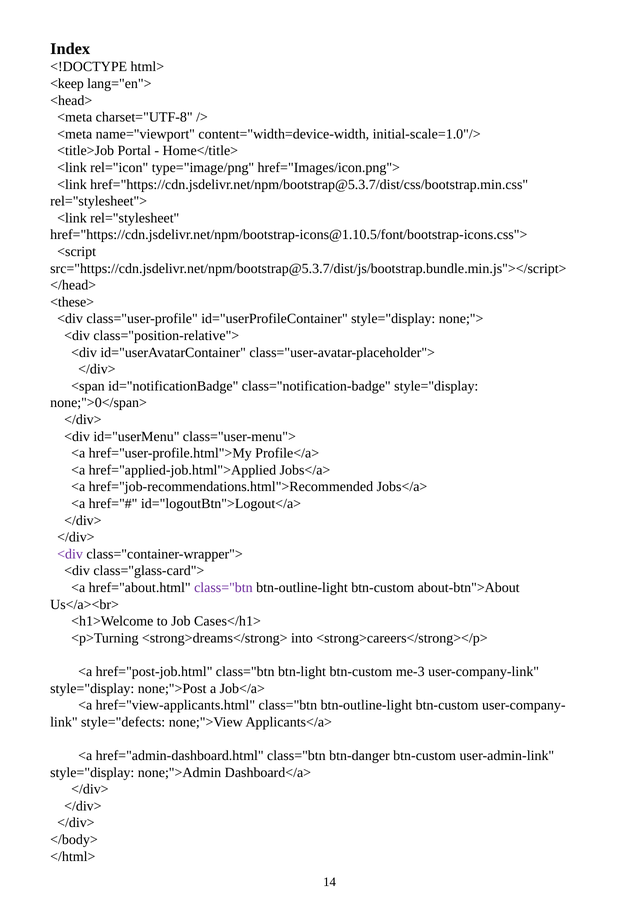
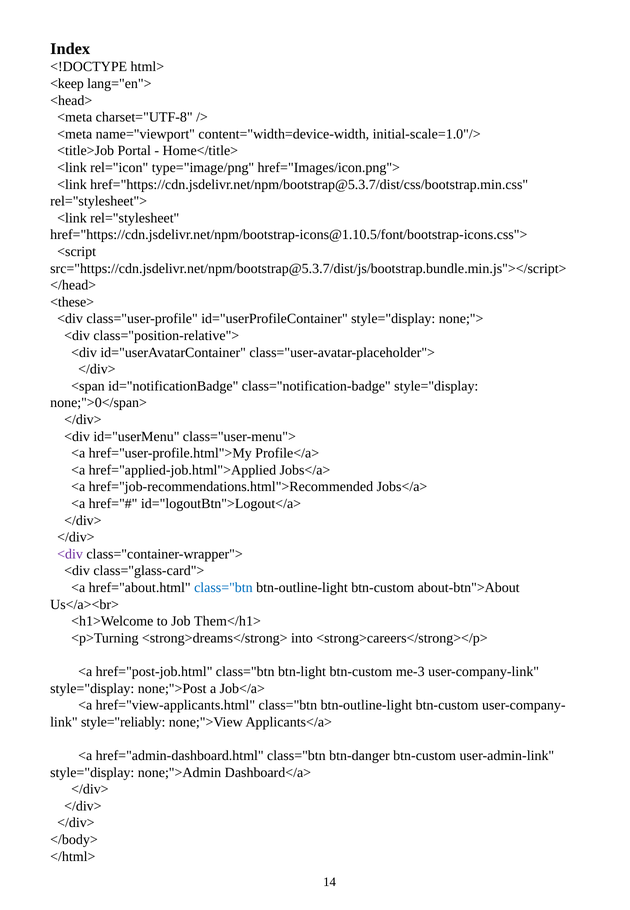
class="btn colour: purple -> blue (223, 588)
Cases</h1>: Cases</h1> -> Them</h1> (228, 621)
style="defects: style="defects -> style="reliably (123, 722)
